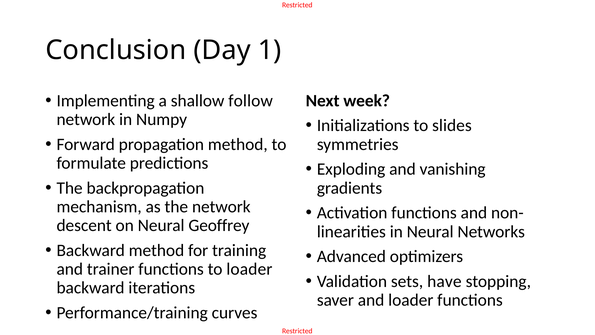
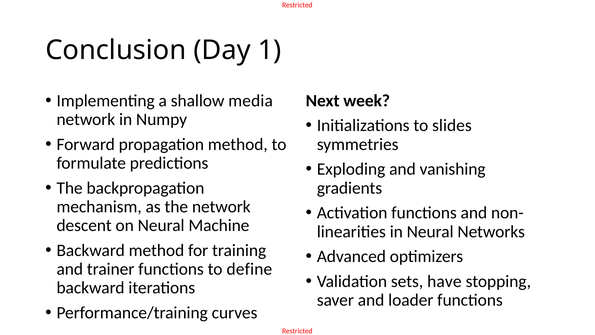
follow: follow -> media (251, 101)
Geoffrey: Geoffrey -> Machine (219, 225)
to loader: loader -> define (249, 269)
